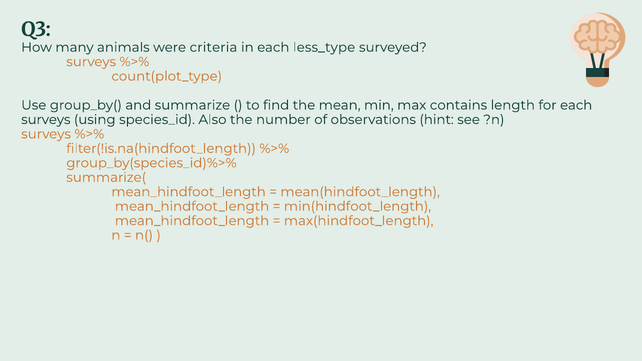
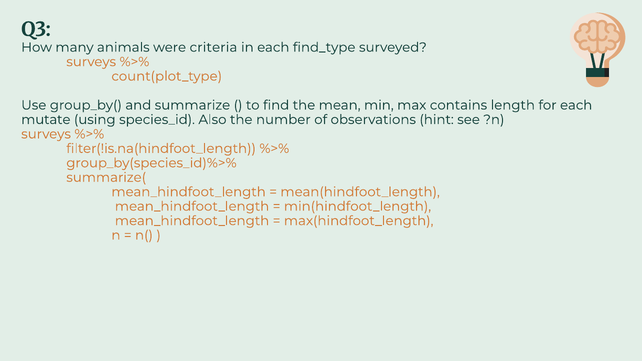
less_type: less_type -> find_type (324, 47)
surveys: surveys -> mutate (46, 120)
